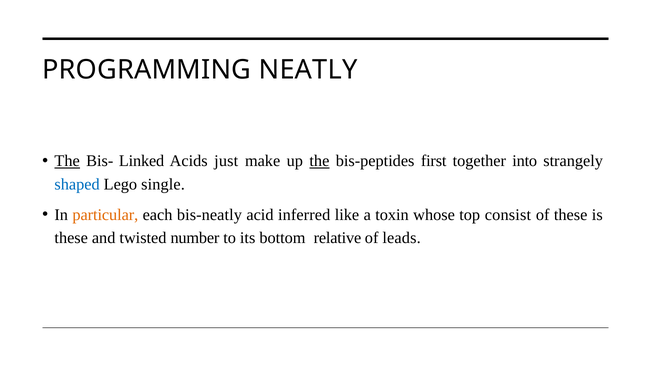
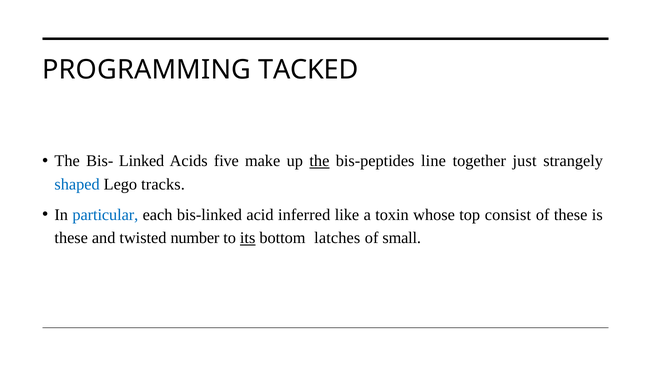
NEATLY: NEATLY -> TACKED (308, 70)
The underline: present -> none (67, 161)
just: just -> five (226, 161)
first: first -> line (433, 161)
into: into -> just (525, 161)
single: single -> tracks (163, 185)
particular colour: orange -> blue (105, 215)
bis-neatly: bis-neatly -> bis-linked (209, 215)
its underline: none -> present (248, 238)
relative: relative -> latches (337, 238)
leads: leads -> small (402, 238)
